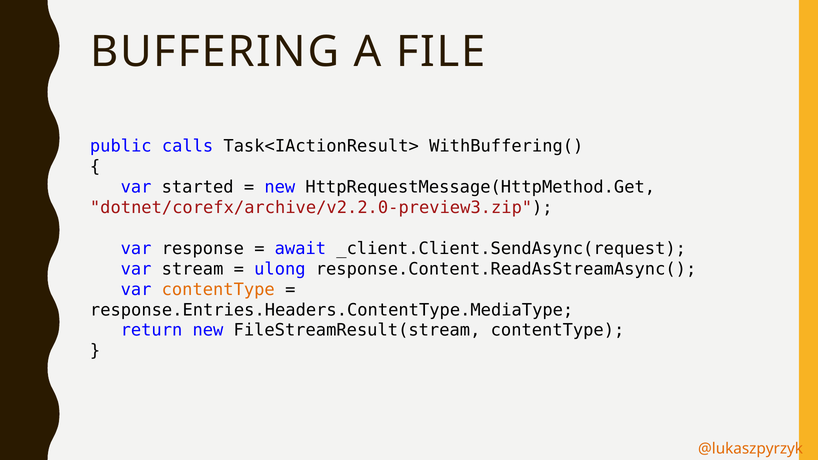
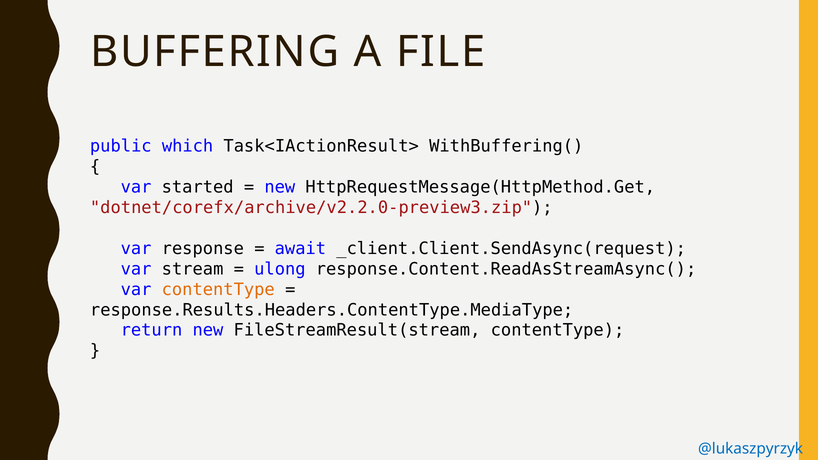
calls: calls -> which (188, 146)
response.Entries.Headers.ContentType.MediaType: response.Entries.Headers.ContentType.MediaType -> response.Results.Headers.ContentType.MediaType (332, 310)
@lukaszpyrzyk colour: orange -> blue (751, 449)
